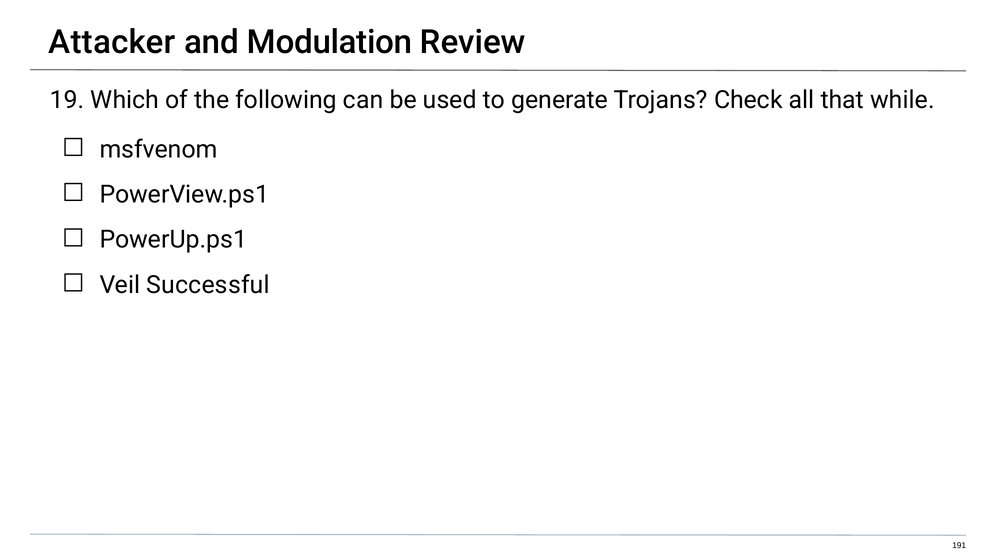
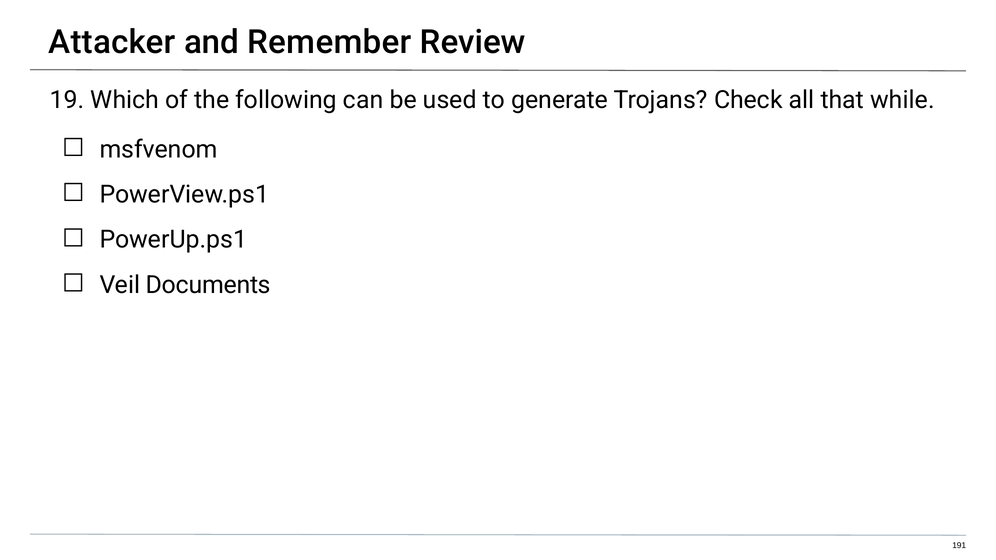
Modulation: Modulation -> Remember (329, 42)
Successful: Successful -> Documents (208, 285)
